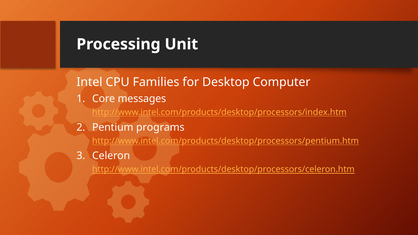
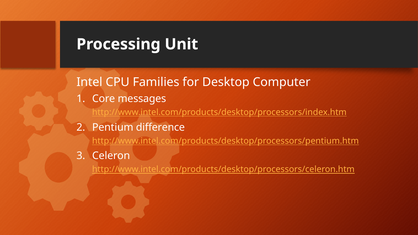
programs: programs -> difference (160, 127)
